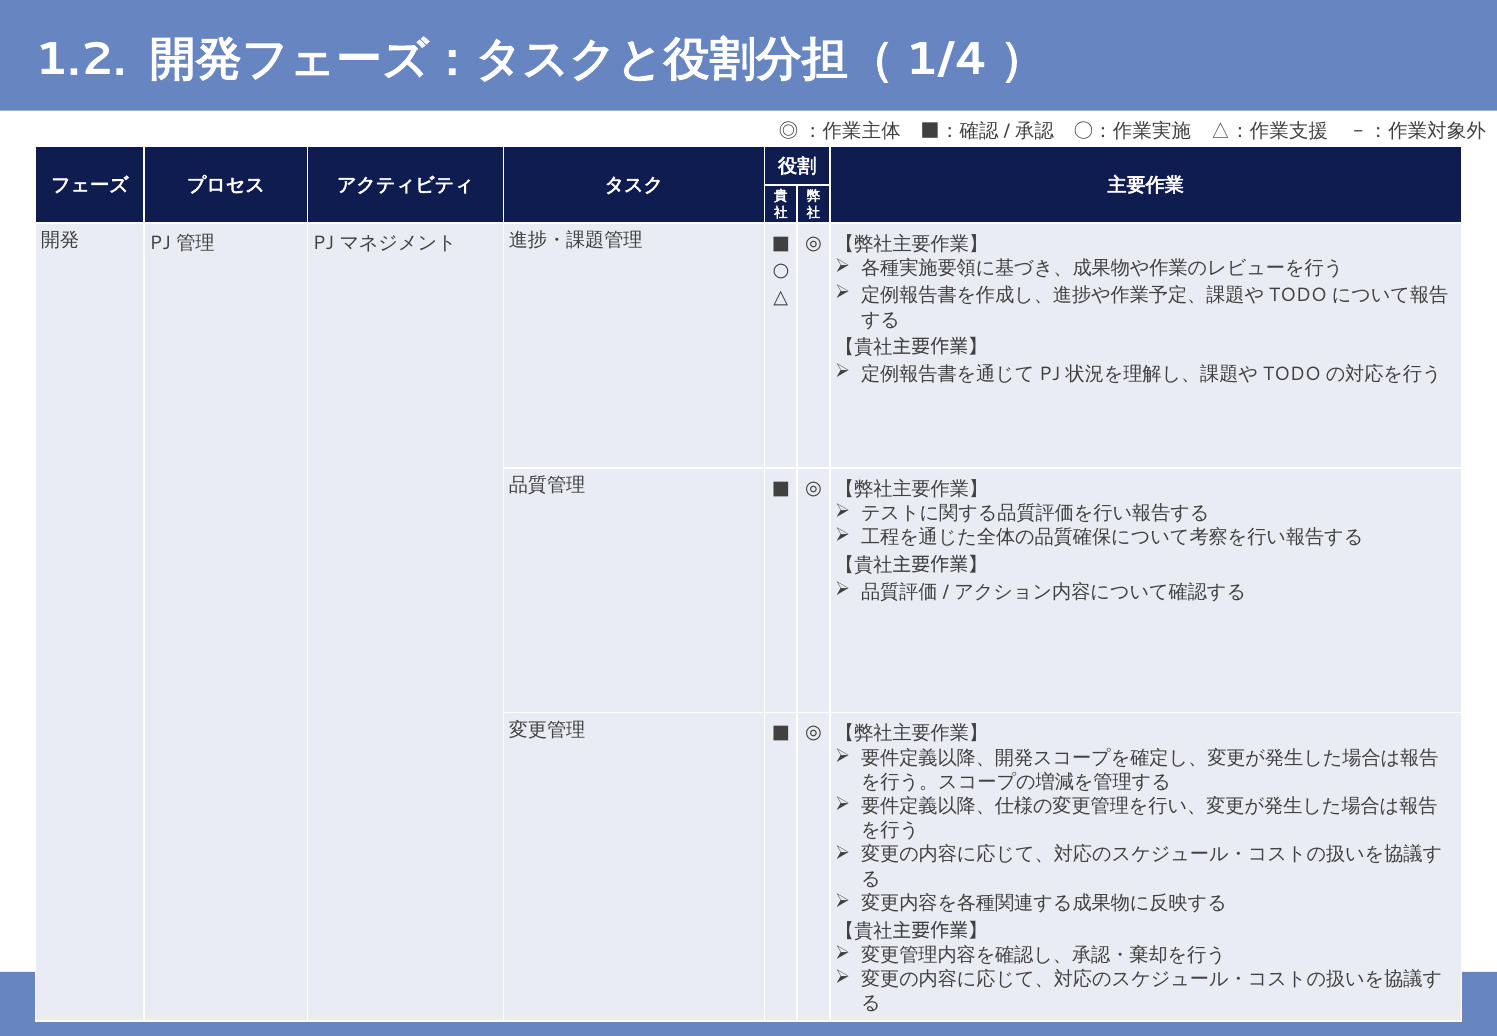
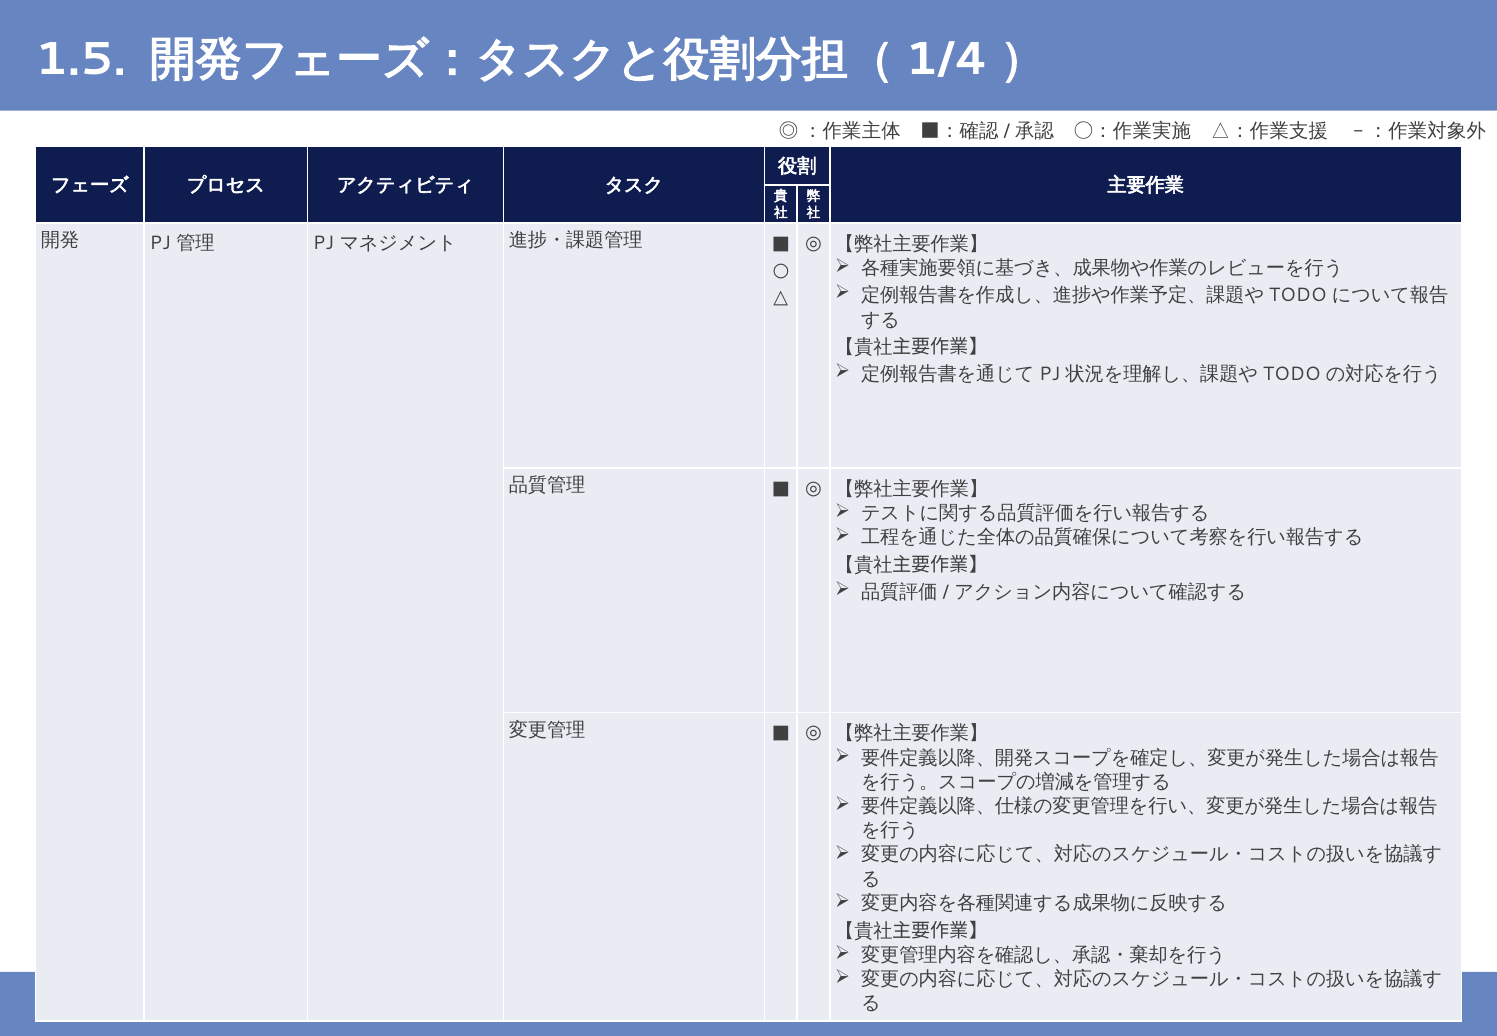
1.2: 1.2 -> 1.5 (80, 59)
